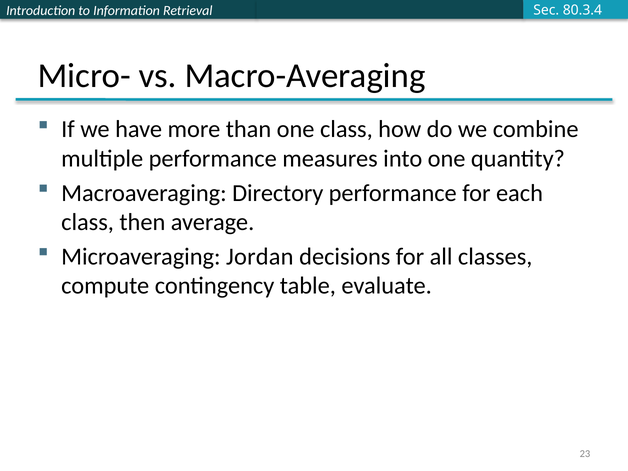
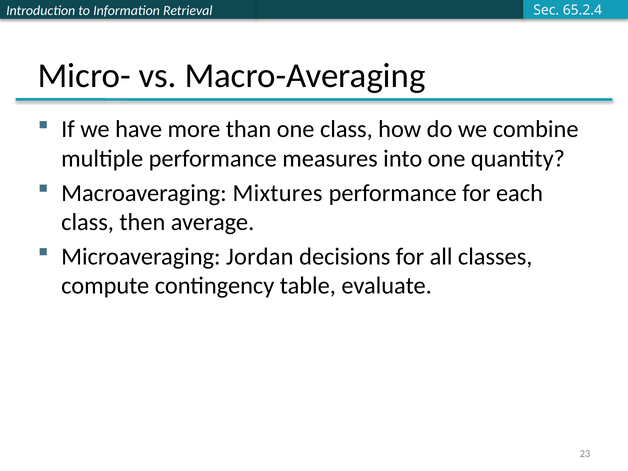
80.3.4: 80.3.4 -> 65.2.4 (582, 10)
Directory: Directory -> Mixtures (278, 193)
